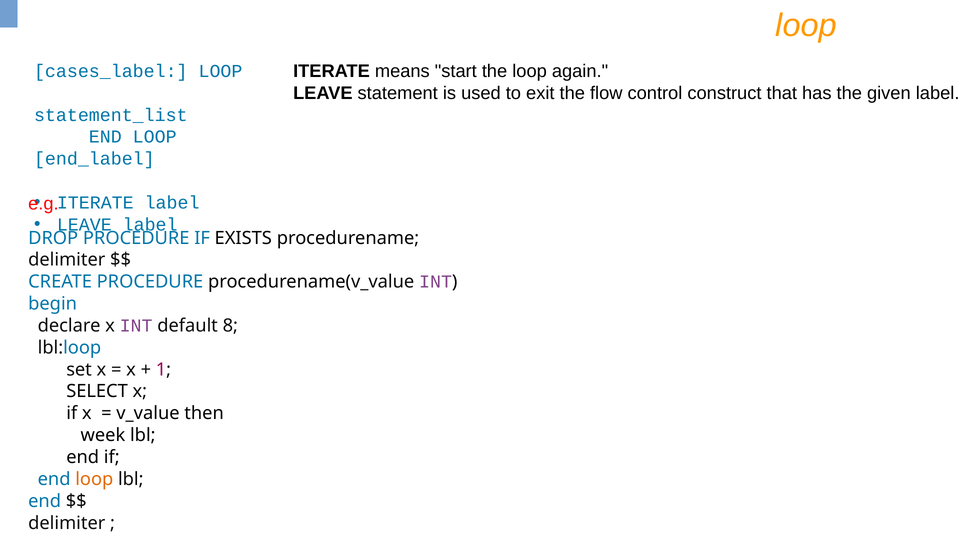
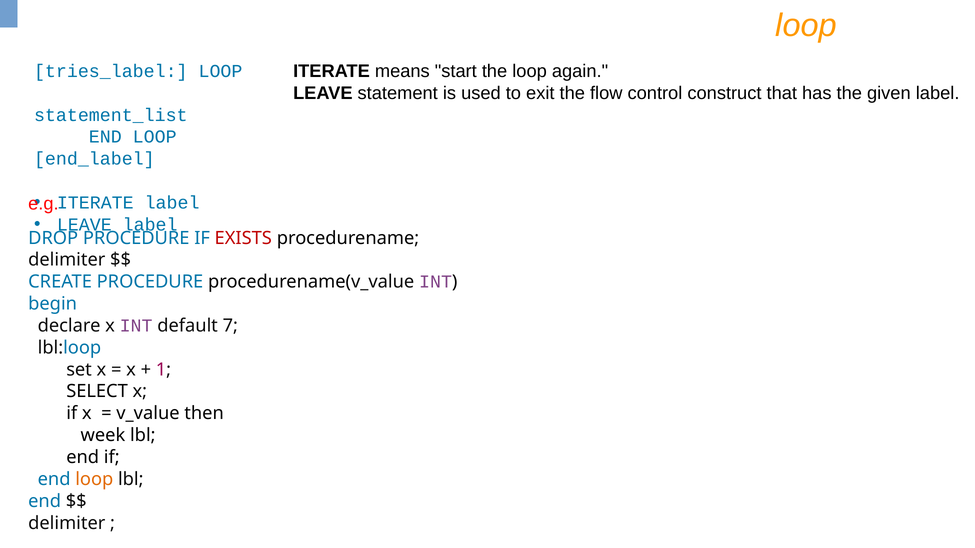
cases_label: cases_label -> tries_label (111, 71)
EXISTS colour: black -> red (243, 238)
8: 8 -> 7 (230, 326)
